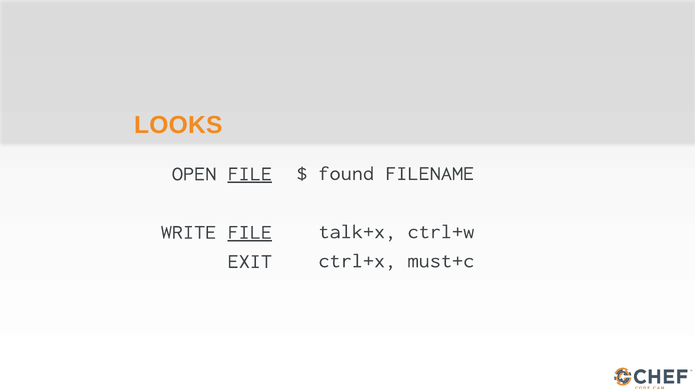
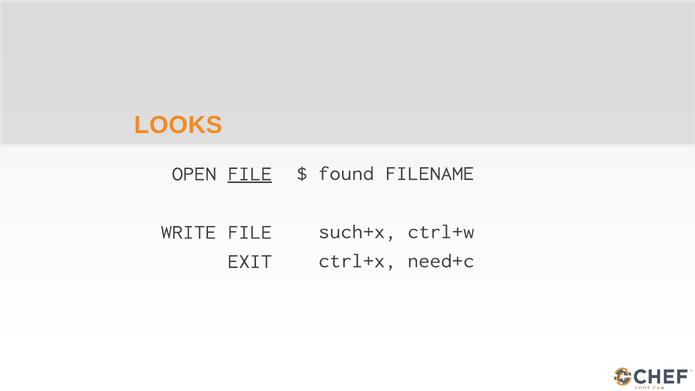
talk+x: talk+x -> such+x (357, 231)
FILE underline: present -> none (250, 232)
must+c: must+c -> need+c (441, 261)
